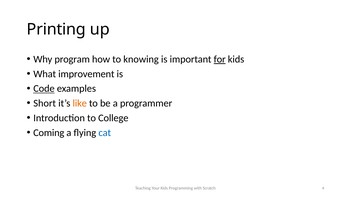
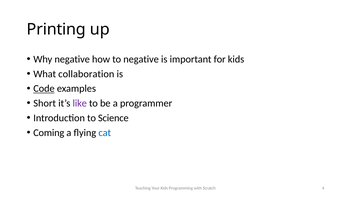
Why program: program -> negative (72, 59)
to knowing: knowing -> negative (141, 59)
for underline: present -> none (220, 59)
improvement: improvement -> collaboration (86, 74)
like colour: orange -> purple (80, 103)
College: College -> Science (113, 118)
